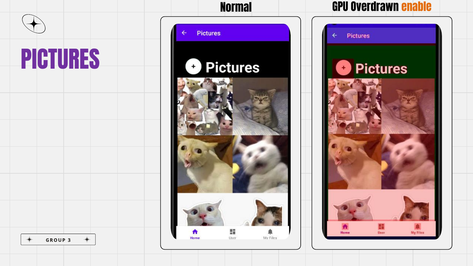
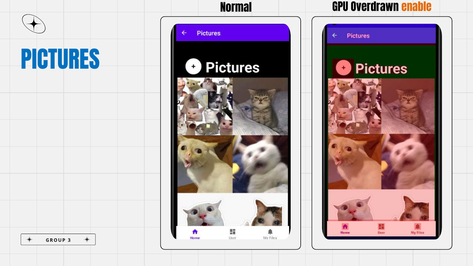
PICTURES colour: purple -> blue (60, 61)
